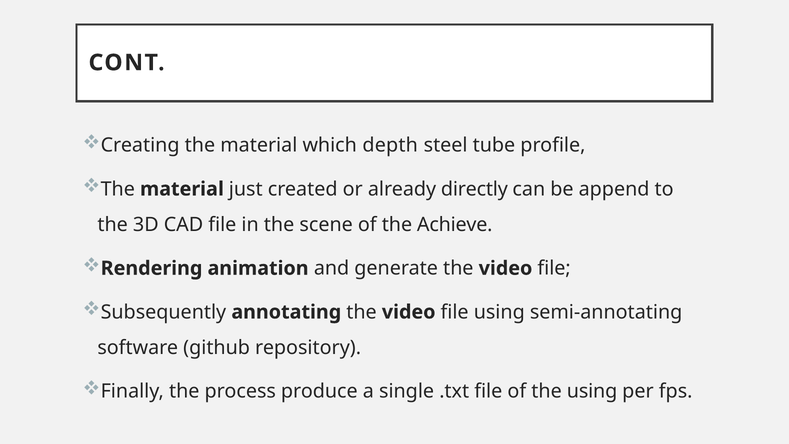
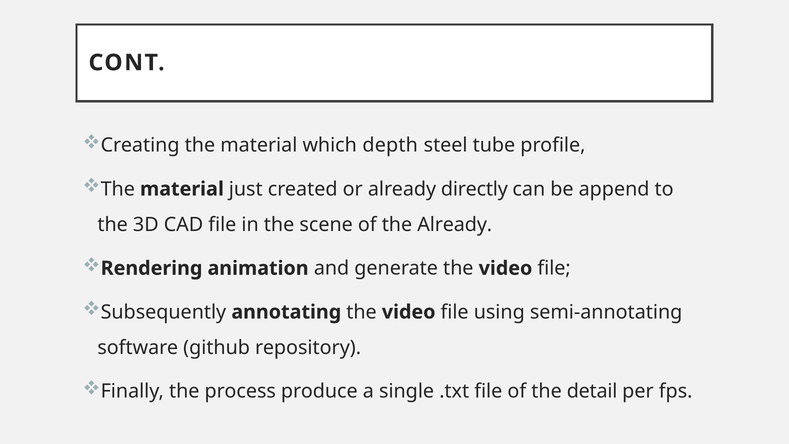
the Achieve: Achieve -> Already (455, 224)
the using: using -> detail (592, 391)
